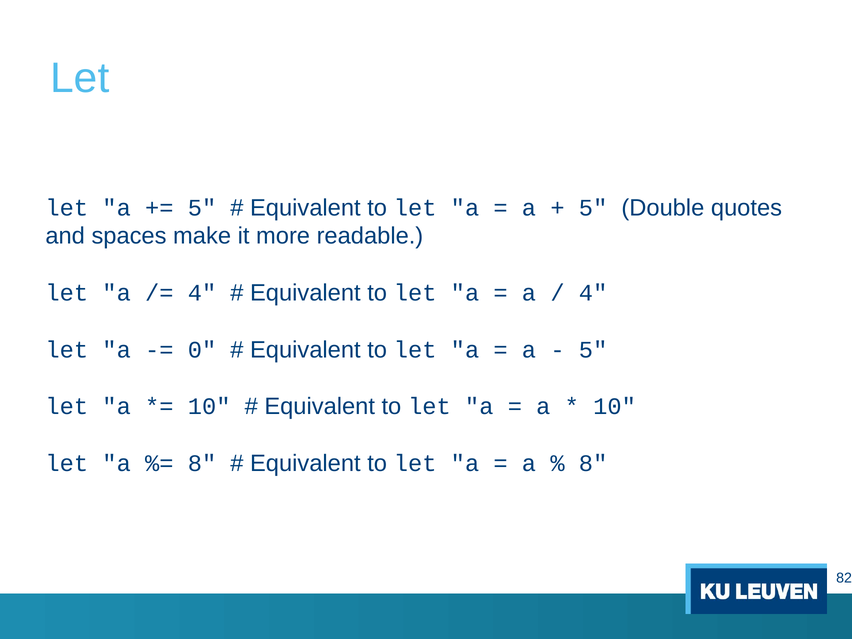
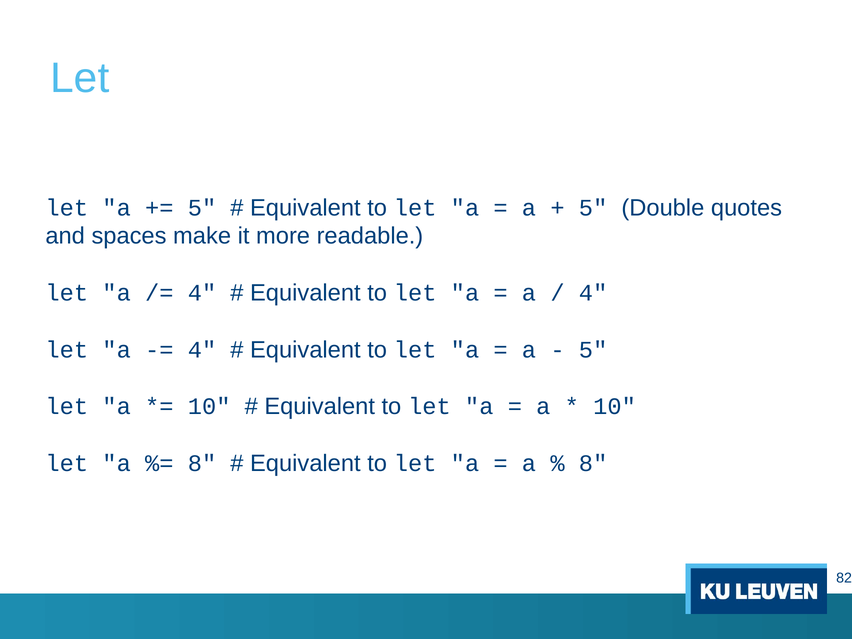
0: 0 -> 4 (202, 350)
